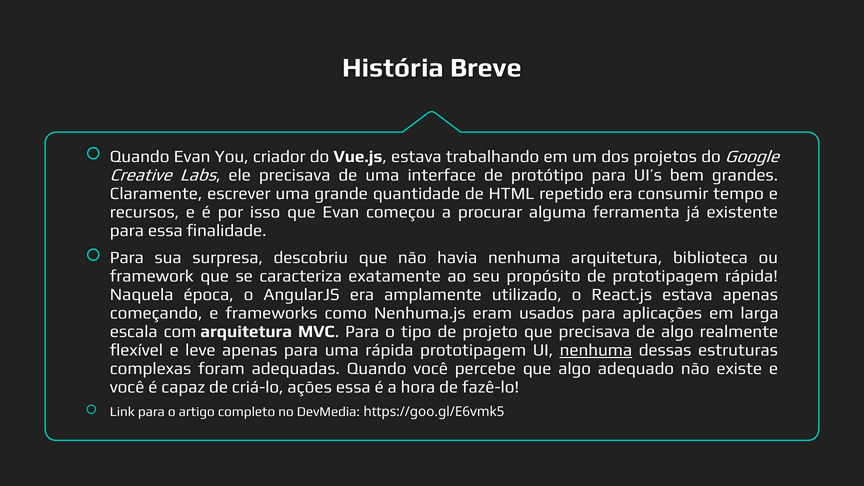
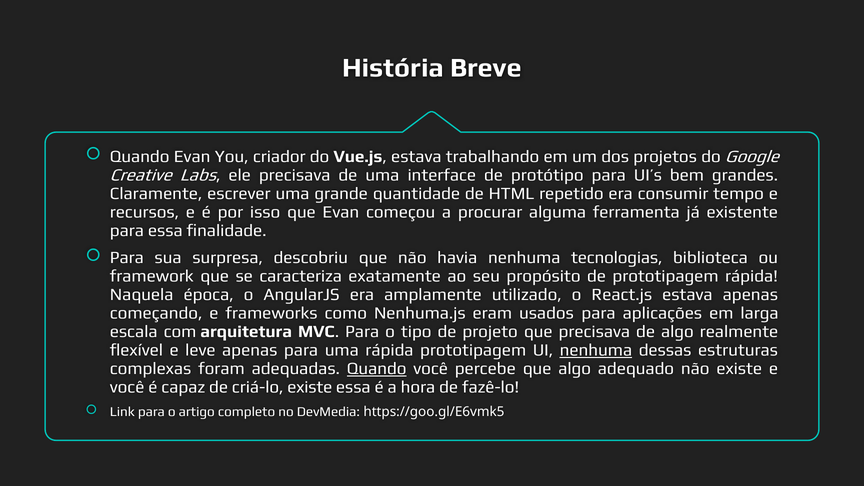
nenhuma arquitetura: arquitetura -> tecnologias (617, 258)
Quando underline: none -> present (377, 369)
criá-lo ações: ações -> existe (310, 387)
